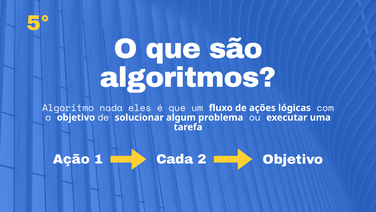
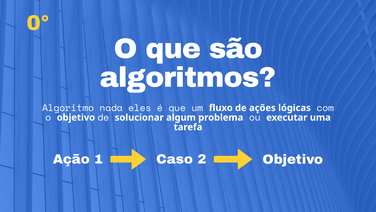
5°: 5° -> 0° (38, 23)
Cada: Cada -> Caso (175, 159)
